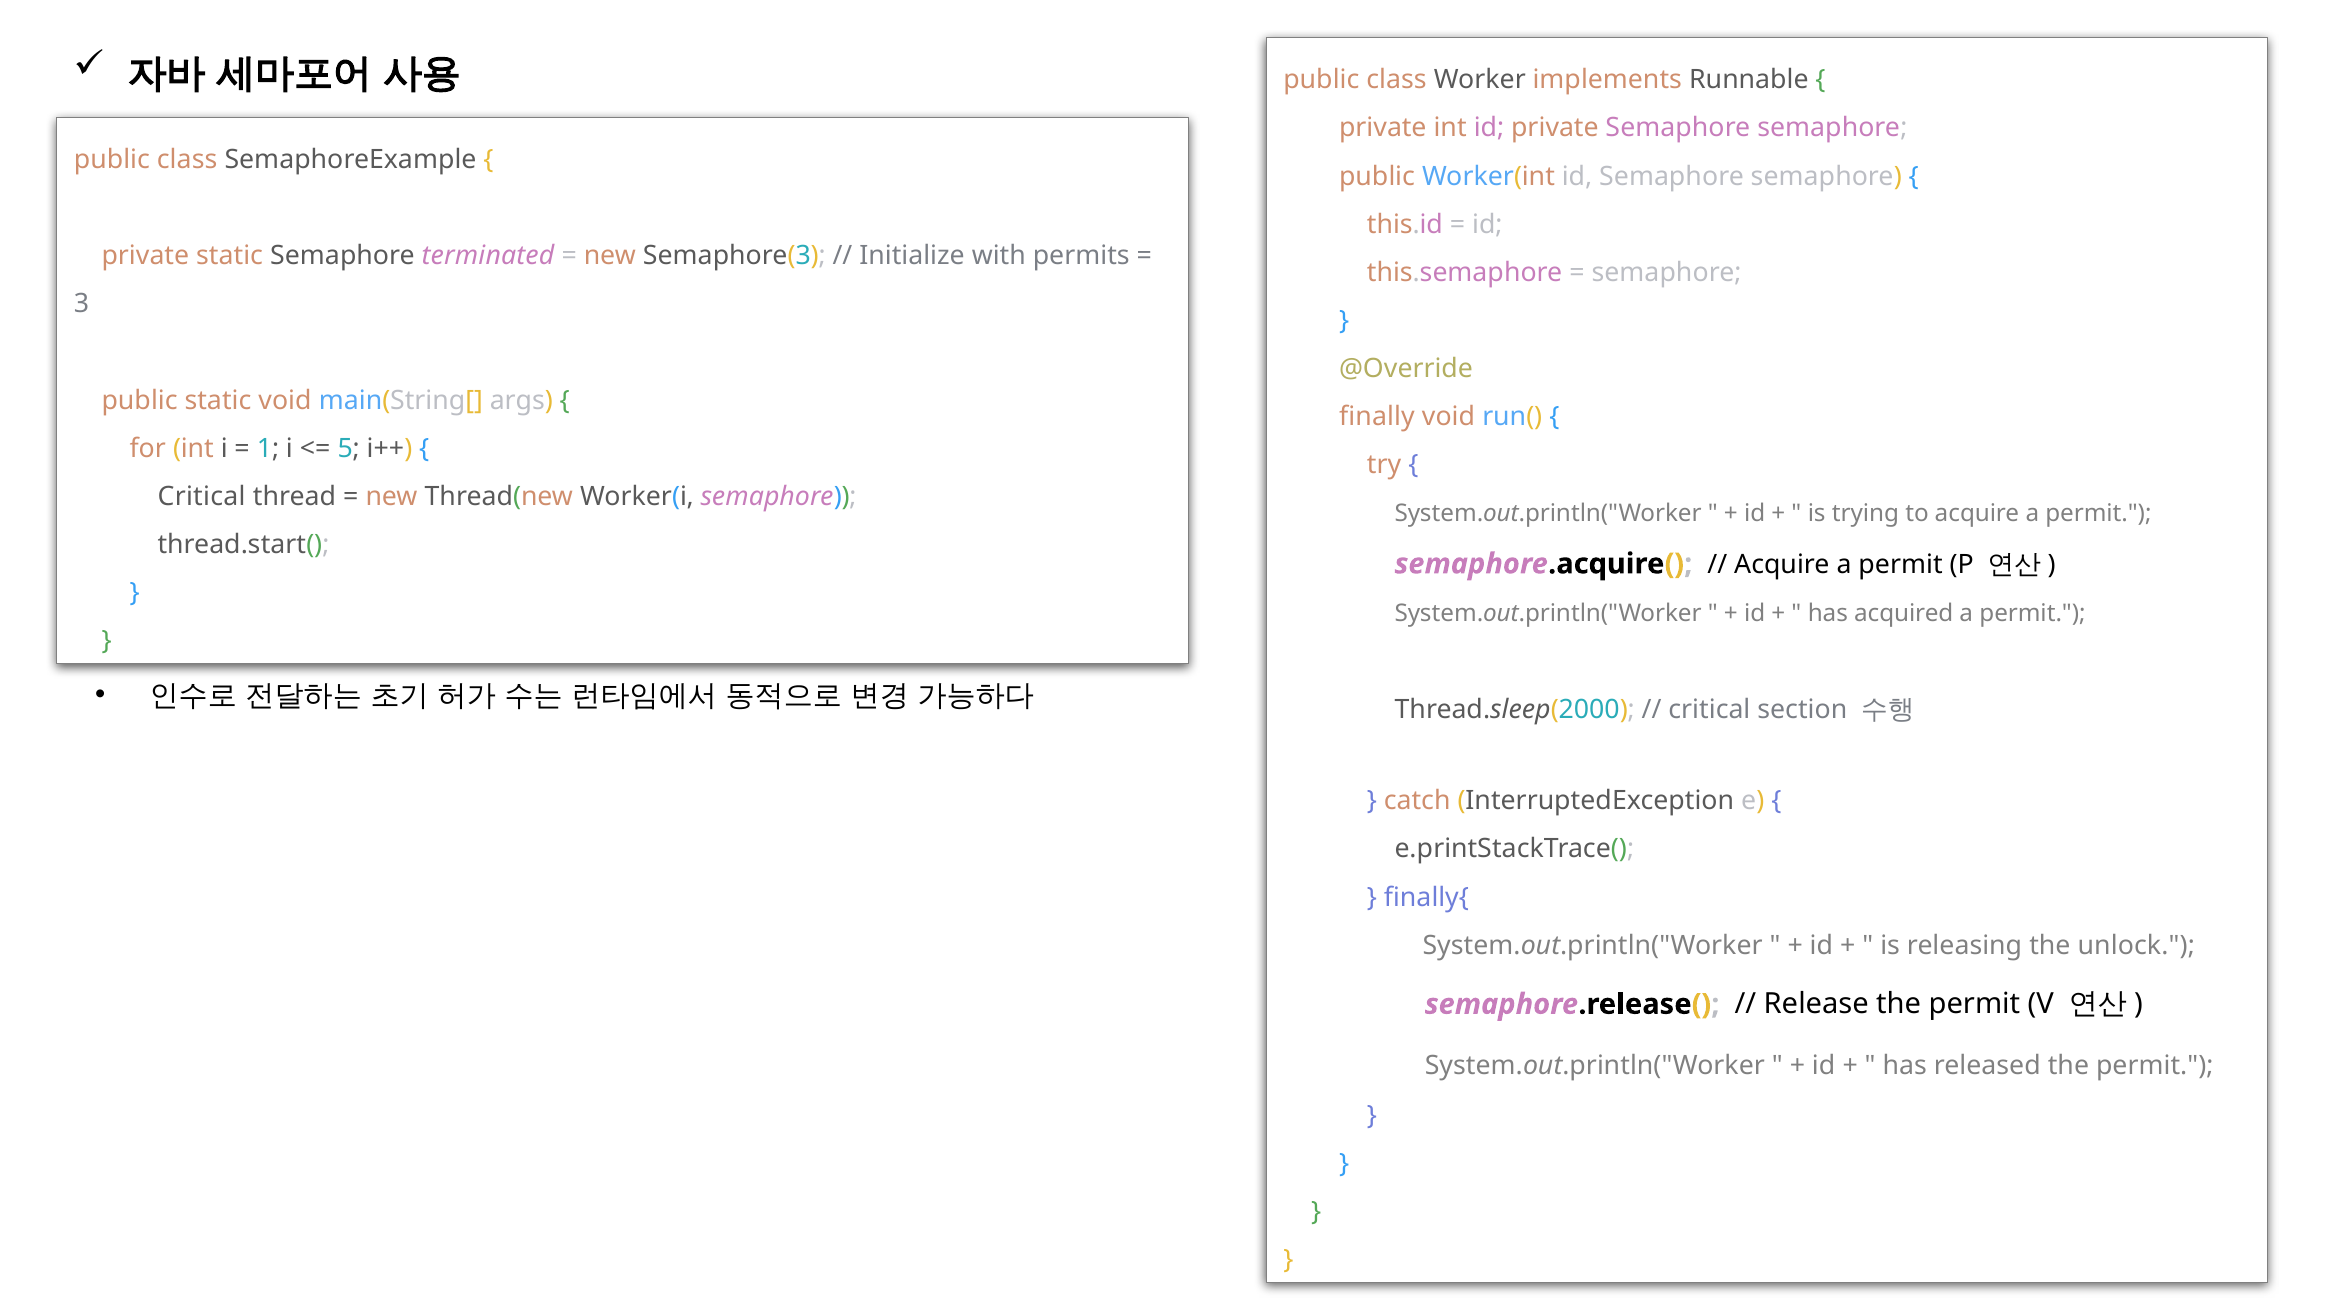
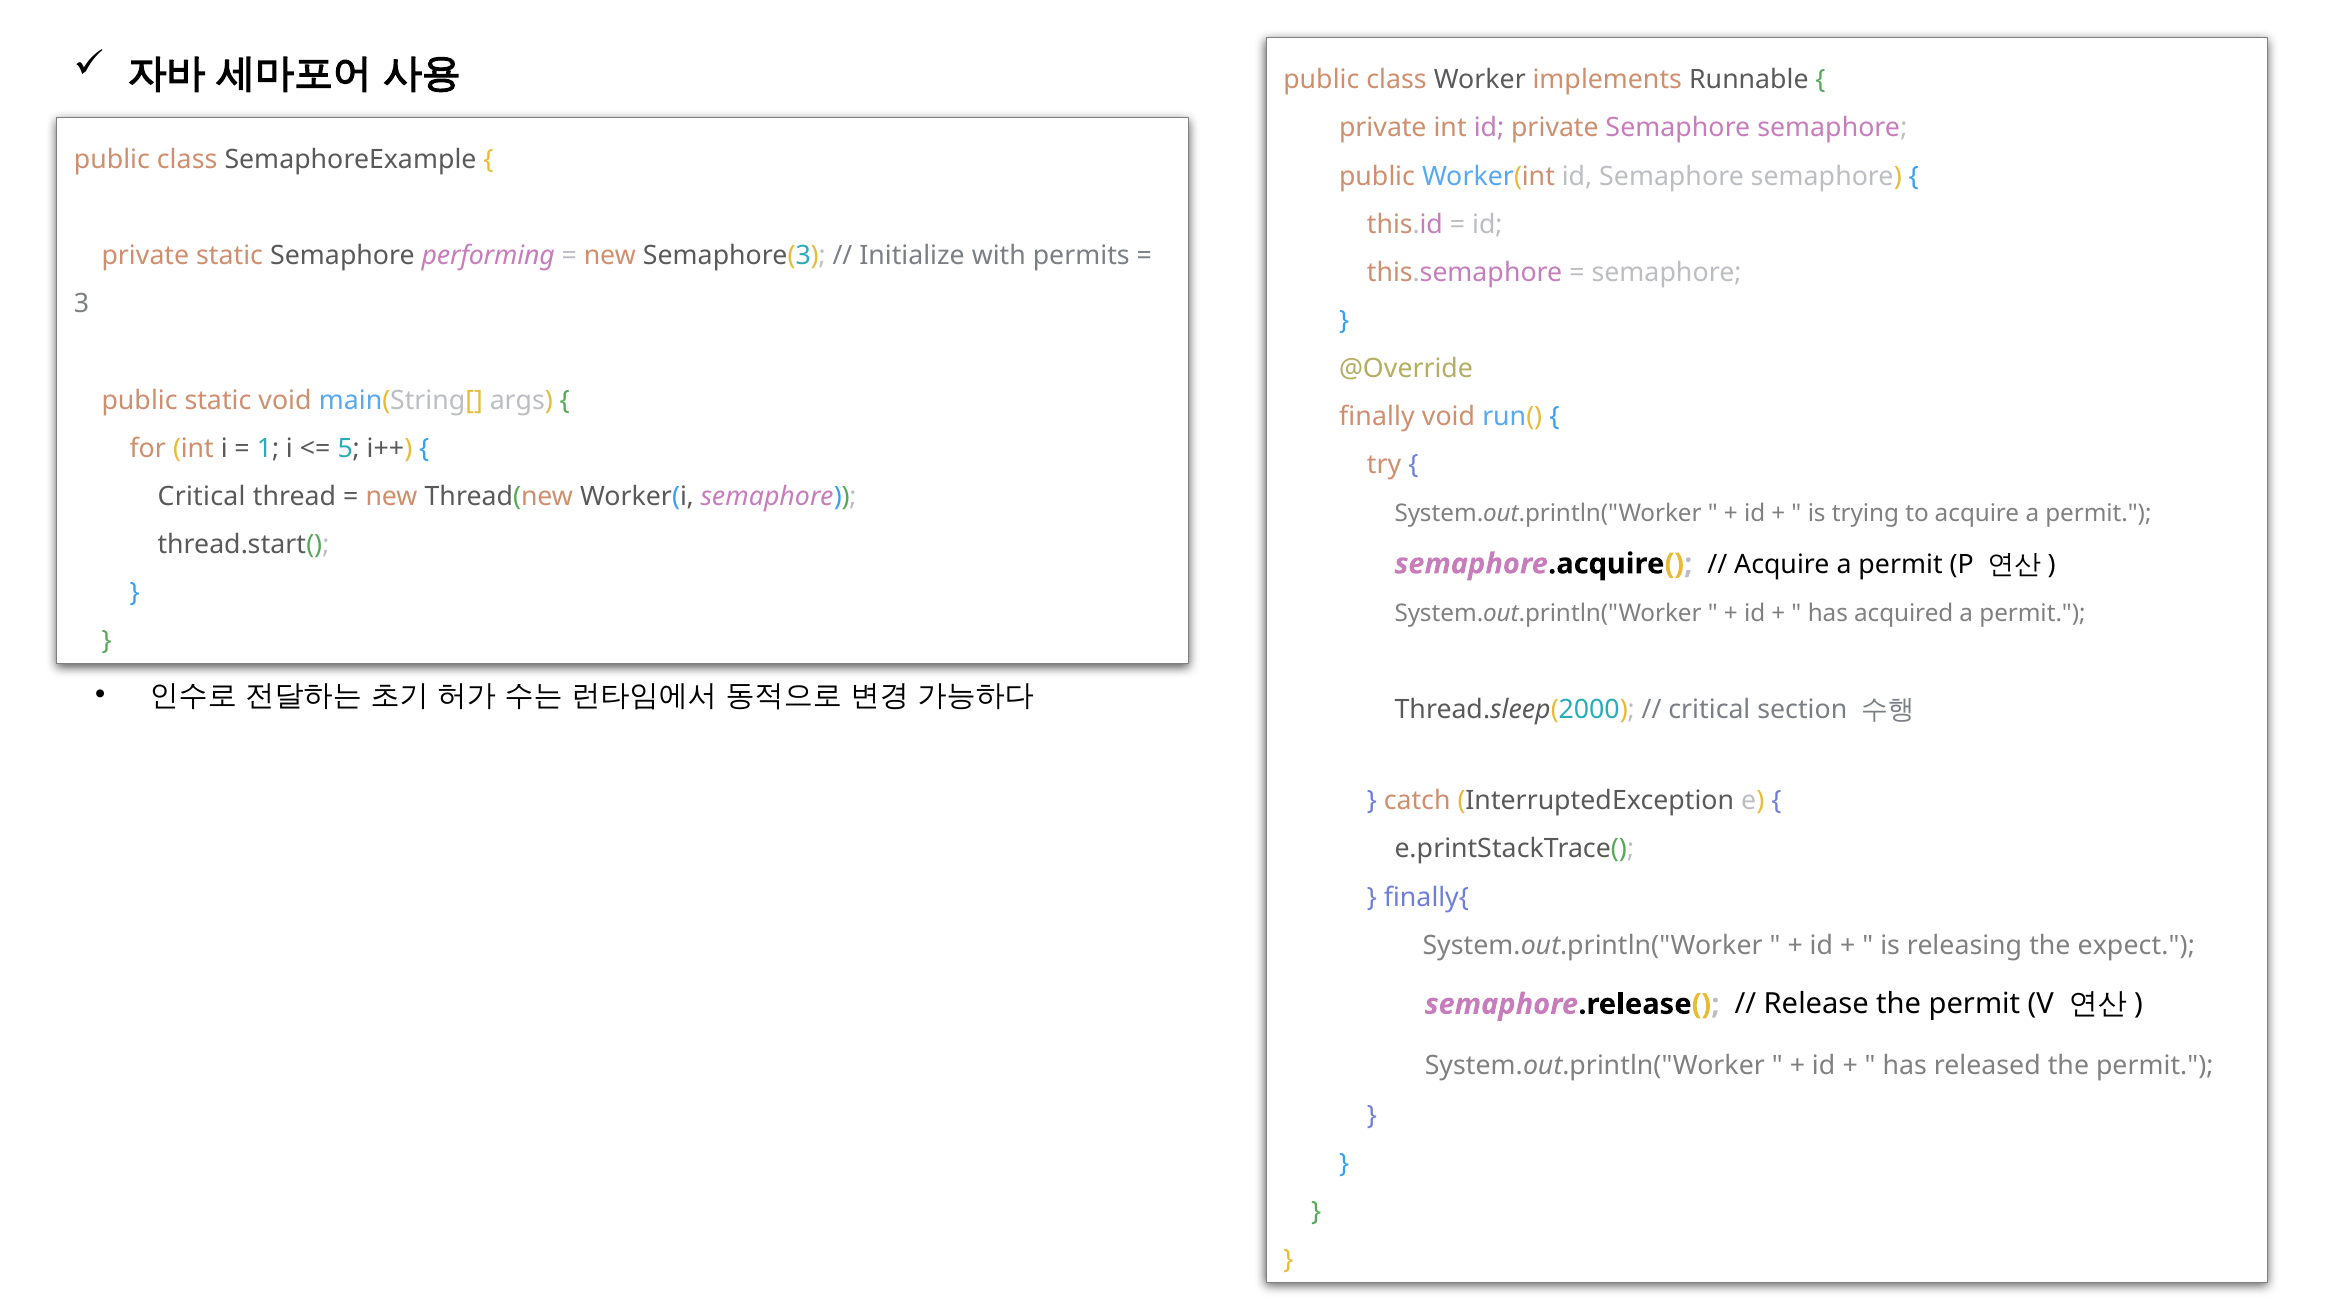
terminated: terminated -> performing (488, 256)
unlock: unlock -> expect (2136, 946)
